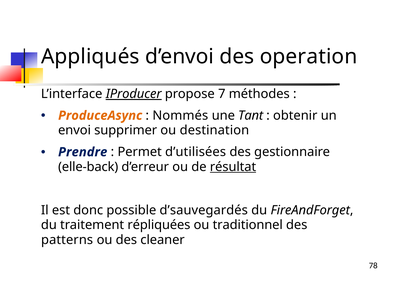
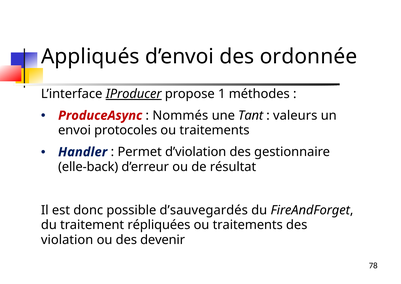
operation: operation -> ordonnée (309, 56)
7: 7 -> 1 (222, 94)
ProduceAsync colour: orange -> red (100, 115)
obtenir: obtenir -> valeurs (295, 115)
supprimer: supprimer -> protocoles (126, 130)
destination: destination -> traitements (215, 130)
Prendre: Prendre -> Handler (83, 152)
d’utilisées: d’utilisées -> d’violation (196, 152)
résultat underline: present -> none (233, 167)
traditionnel: traditionnel -> traitements (248, 225)
patterns: patterns -> violation (67, 239)
cleaner: cleaner -> devenir (163, 239)
